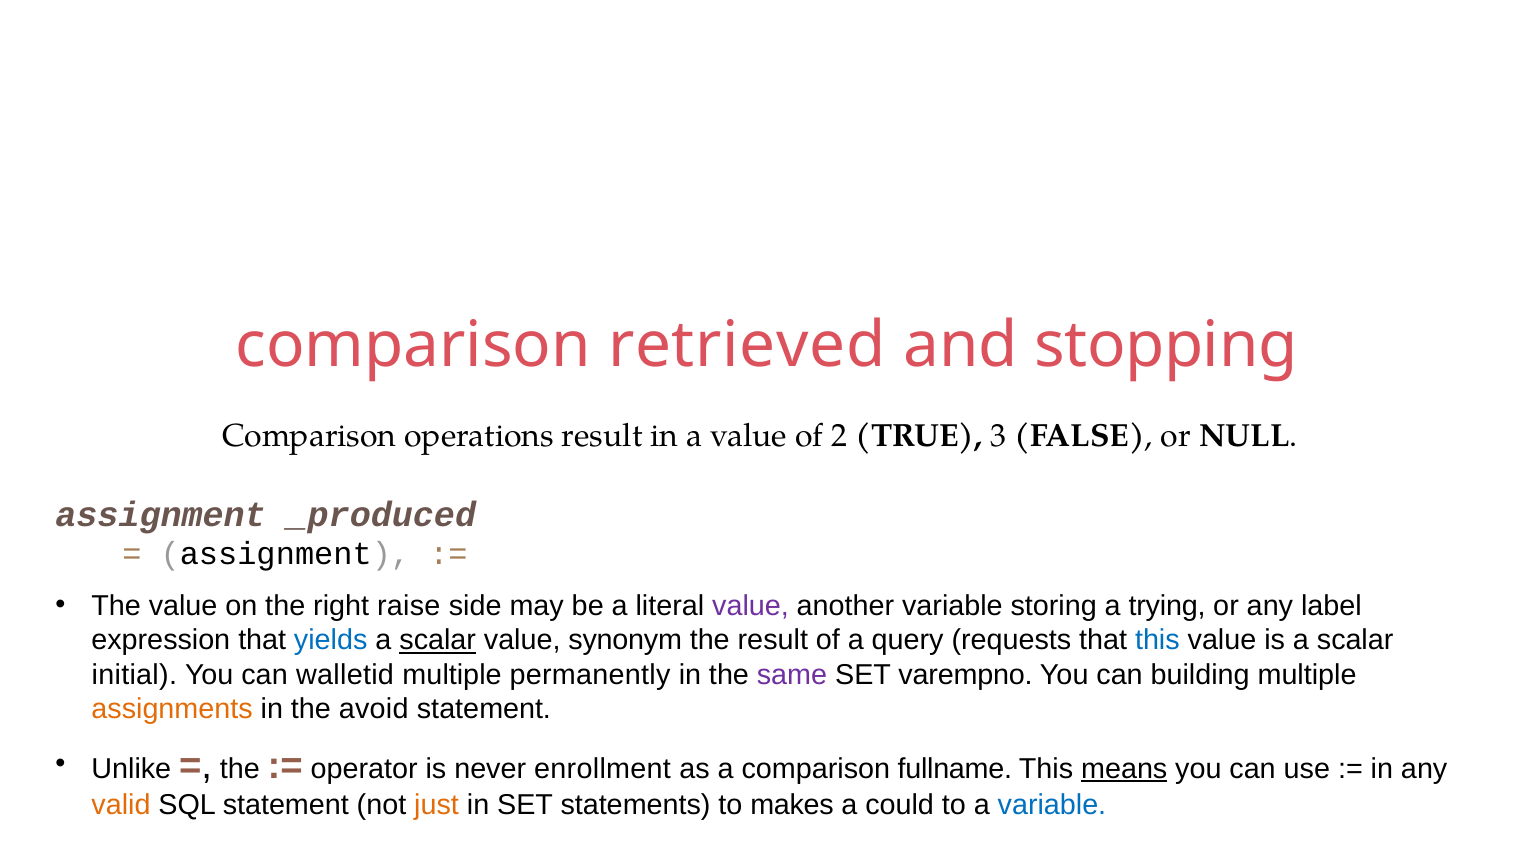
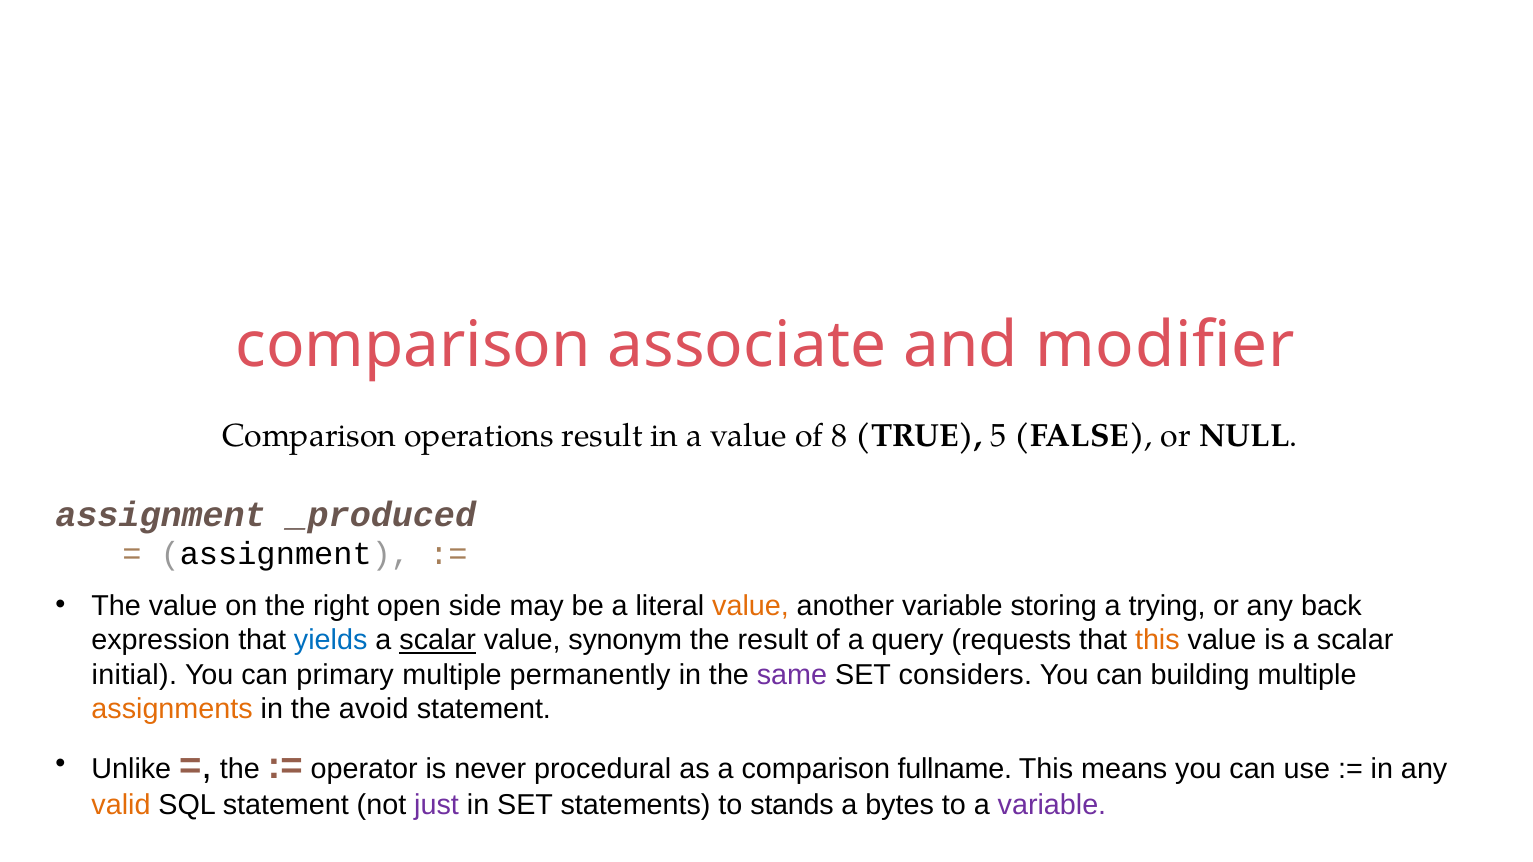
retrieved: retrieved -> associate (747, 345)
stopping: stopping -> modifier (1165, 345)
2: 2 -> 8 (839, 436)
3: 3 -> 5 (999, 436)
raise: raise -> open (409, 606)
value colour: purple -> orange (750, 606)
label: label -> back (1331, 606)
this colour: blue -> orange (1157, 641)
walletid: walletid -> primary (345, 675)
varempno: varempno -> considers (965, 675)
enrollment: enrollment -> procedural (603, 769)
means underline: present -> none (1124, 769)
just colour: orange -> purple (436, 805)
makes: makes -> stands (792, 805)
could: could -> bytes (900, 805)
variable colour: blue -> purple (1052, 805)
